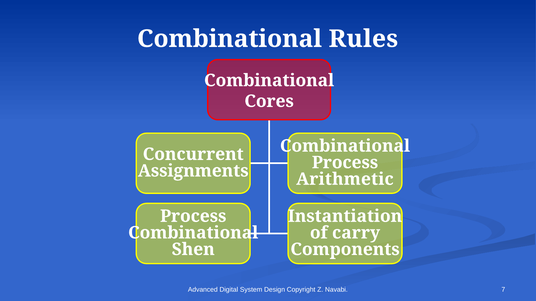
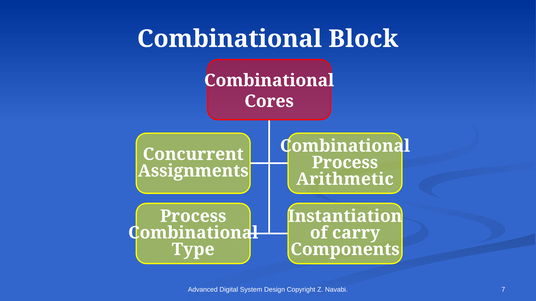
Rules: Rules -> Block (363, 39)
Shen: Shen -> Type (193, 250)
